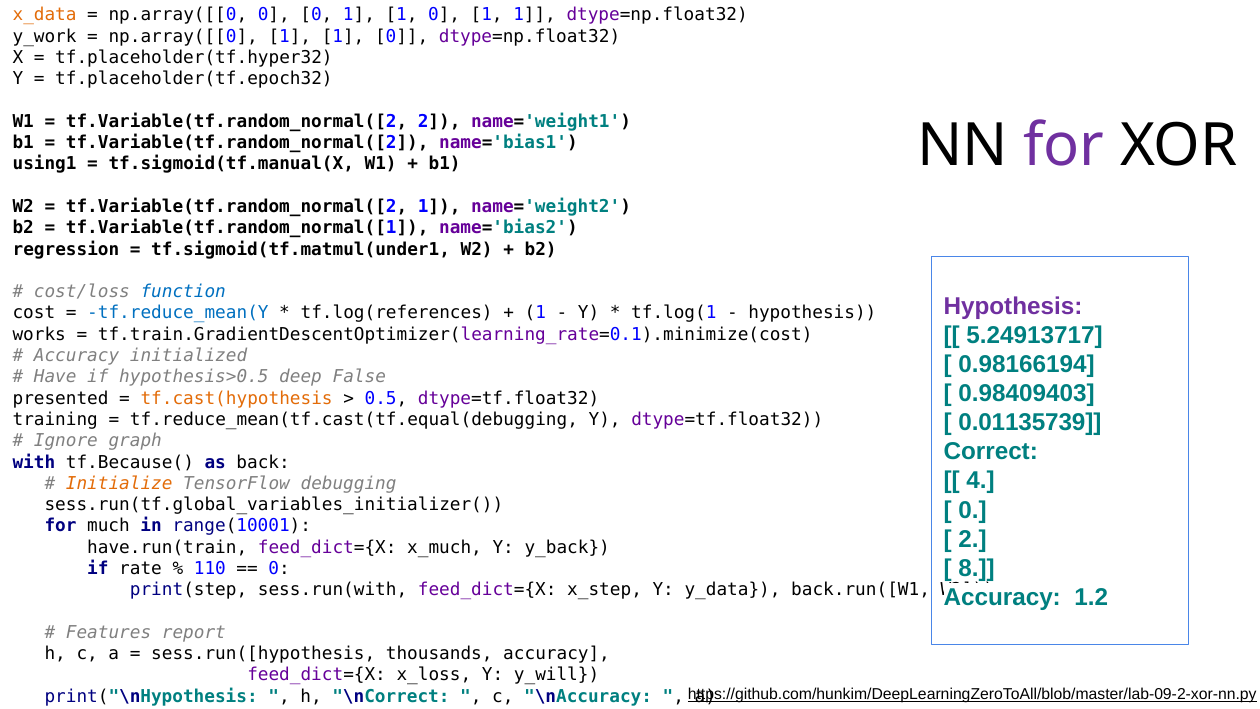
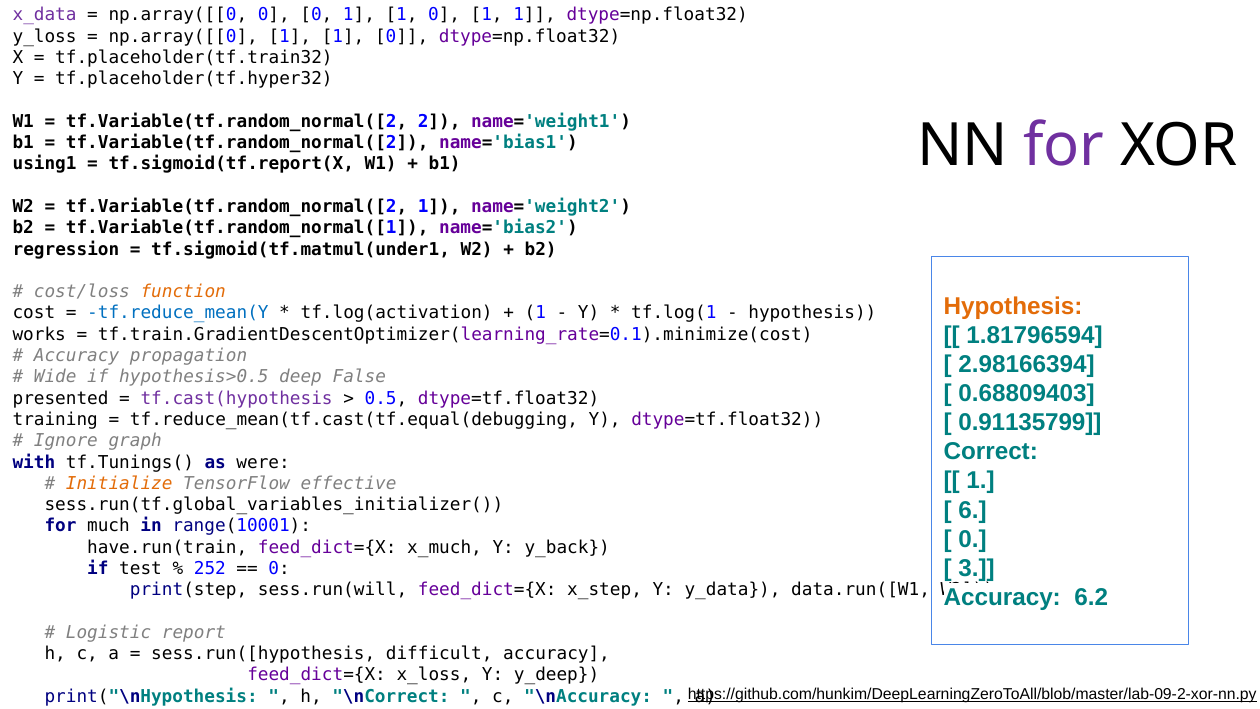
x_data colour: orange -> purple (45, 15)
y_work: y_work -> y_loss (45, 36)
tf.placeholder(tf.hyper32: tf.placeholder(tf.hyper32 -> tf.placeholder(tf.train32 (194, 58)
tf.placeholder(tf.epoch32: tf.placeholder(tf.epoch32 -> tf.placeholder(tf.hyper32 (194, 79)
tf.sigmoid(tf.manual(X: tf.sigmoid(tf.manual(X -> tf.sigmoid(tf.report(X (231, 164)
function colour: blue -> orange (183, 292)
Hypothesis colour: purple -> orange (1013, 306)
tf.log(references: tf.log(references -> tf.log(activation (397, 313)
5.24913717: 5.24913717 -> 1.81796594 (1035, 335)
initialized: initialized -> propagation (189, 356)
0.98166194: 0.98166194 -> 2.98166394 (1027, 364)
Have: Have -> Wide (55, 377)
0.98409403: 0.98409403 -> 0.68809403 (1027, 393)
tf.cast(hypothesis colour: orange -> purple (237, 398)
0.01135739: 0.01135739 -> 0.91135799 (1030, 422)
tf.Because(: tf.Because( -> tf.Tunings( (130, 462)
back: back -> were (263, 462)
4: 4 -> 1 (981, 481)
debugging: debugging -> effective (349, 483)
0: 0 -> 6 (973, 510)
2: 2 -> 0 (973, 539)
8: 8 -> 3 (977, 568)
rate: rate -> test (141, 568)
110: 110 -> 252 (210, 568)
sess.run(with: sess.run(with -> sess.run(will (333, 590)
back.run([W1: back.run([W1 -> data.run([W1 (861, 590)
1.2: 1.2 -> 6.2 (1091, 597)
Features: Features -> Logistic (109, 632)
thousands: thousands -> difficult (439, 654)
y_will: y_will -> y_deep (557, 675)
